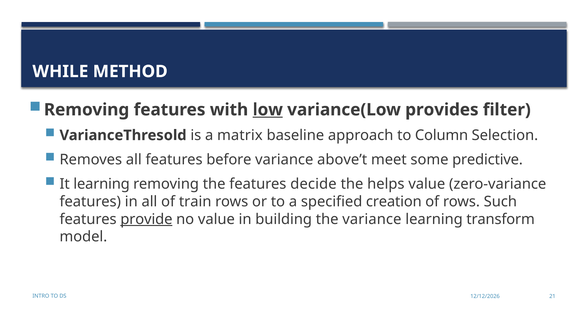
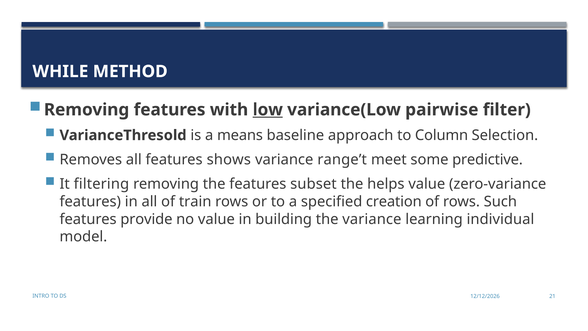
provides: provides -> pairwise (442, 110)
matrix: matrix -> means (240, 135)
before: before -> shows (229, 159)
above’t: above’t -> range’t (342, 159)
It learning: learning -> filtering (101, 184)
decide: decide -> subset (313, 184)
provide underline: present -> none (146, 219)
transform: transform -> individual (500, 219)
